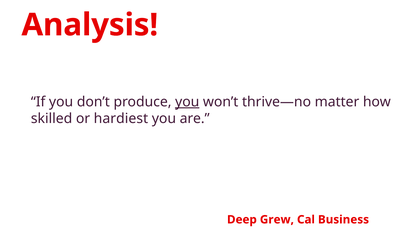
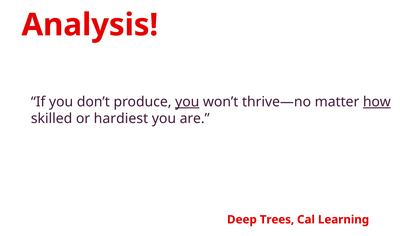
how underline: none -> present (377, 102)
Grew: Grew -> Trees (277, 219)
Business: Business -> Learning (344, 219)
